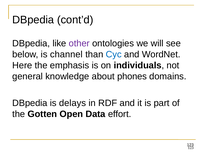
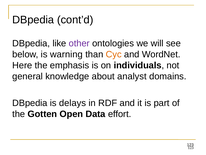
channel: channel -> warning (66, 54)
Cyc colour: blue -> orange (114, 54)
phones: phones -> analyst (132, 76)
